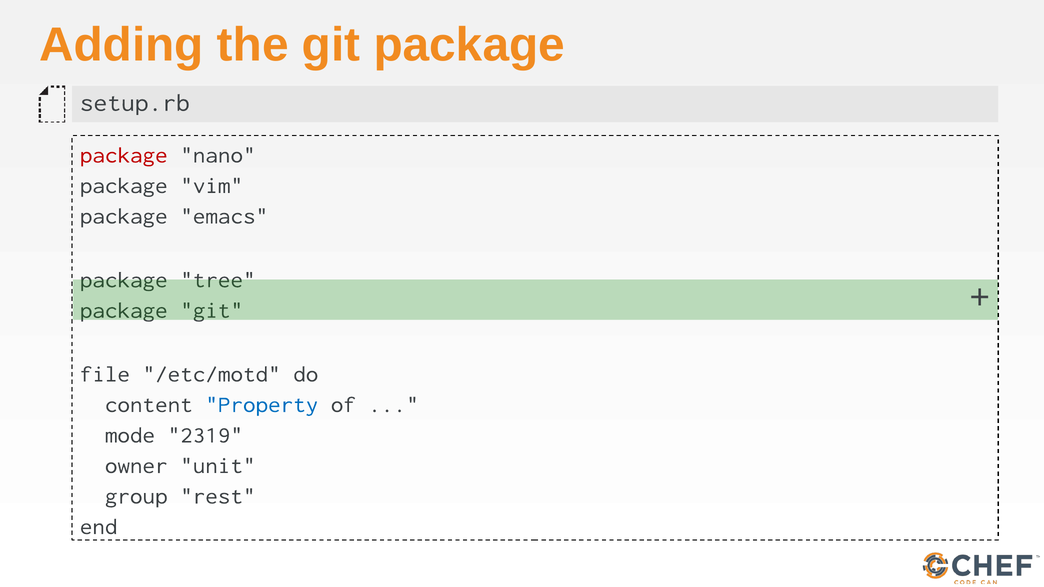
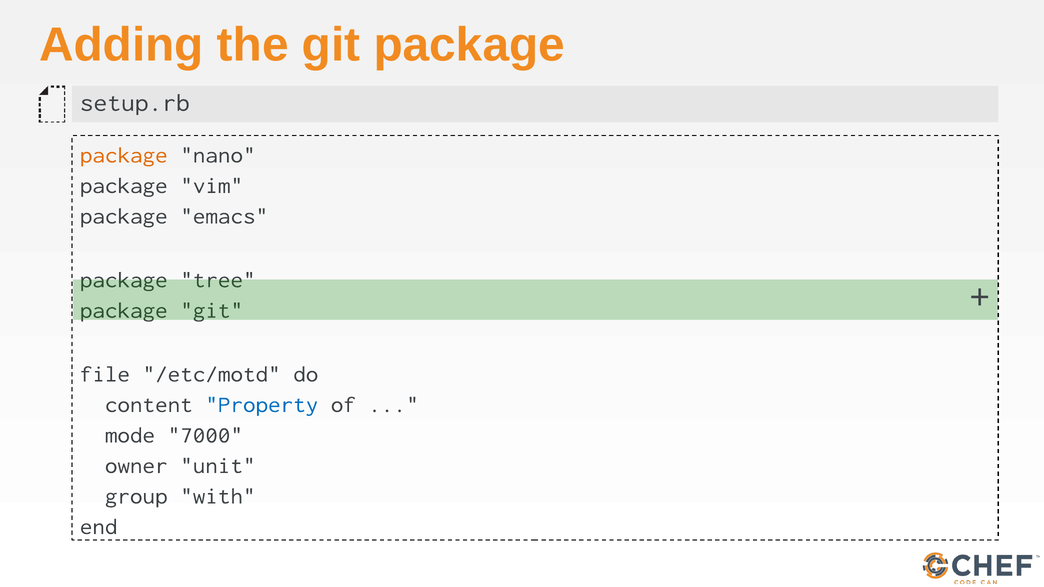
package colour: red -> orange (124, 155)
2319: 2319 -> 7000 (205, 435)
rest: rest -> with (218, 496)
